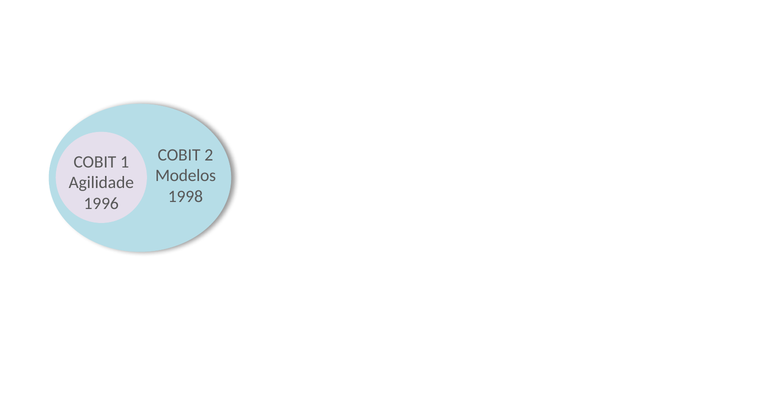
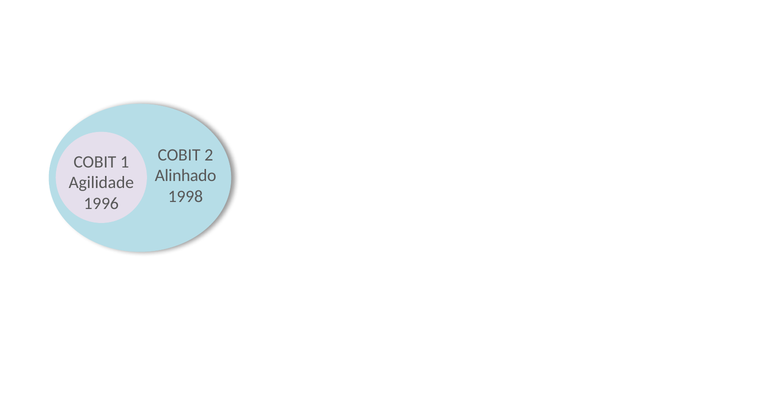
Modelos: Modelos -> Alinhado (186, 176)
